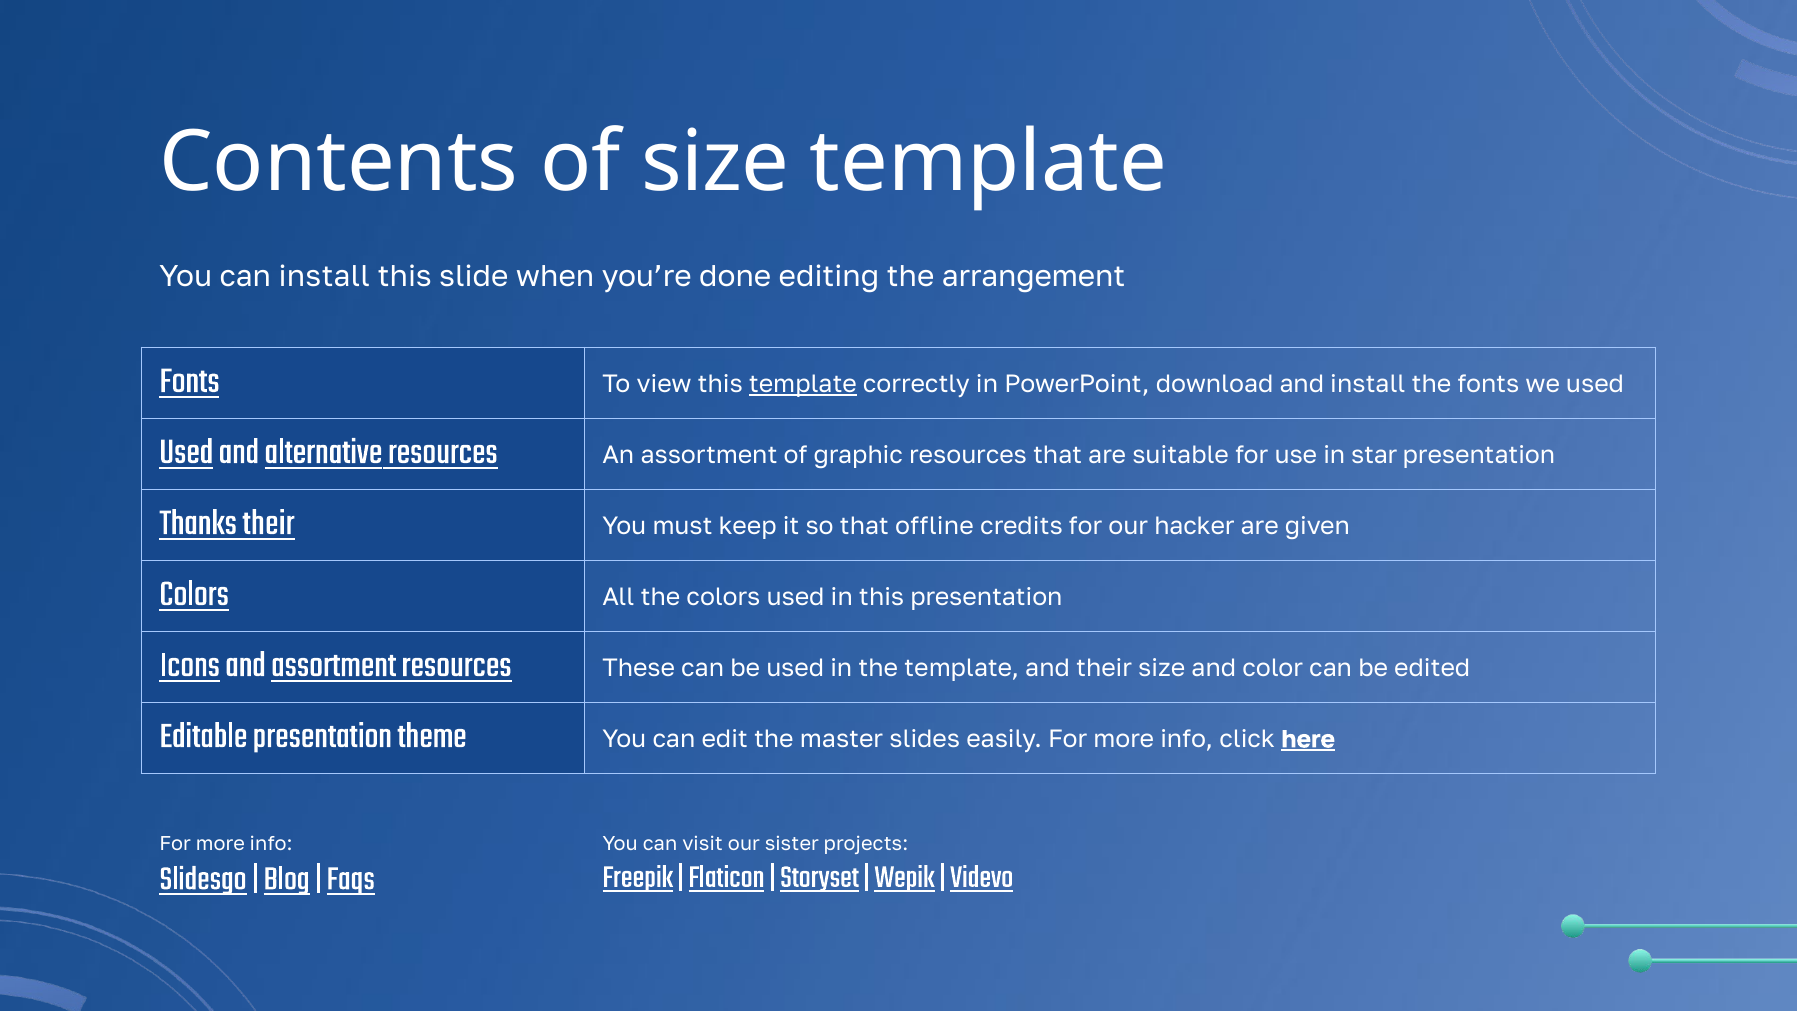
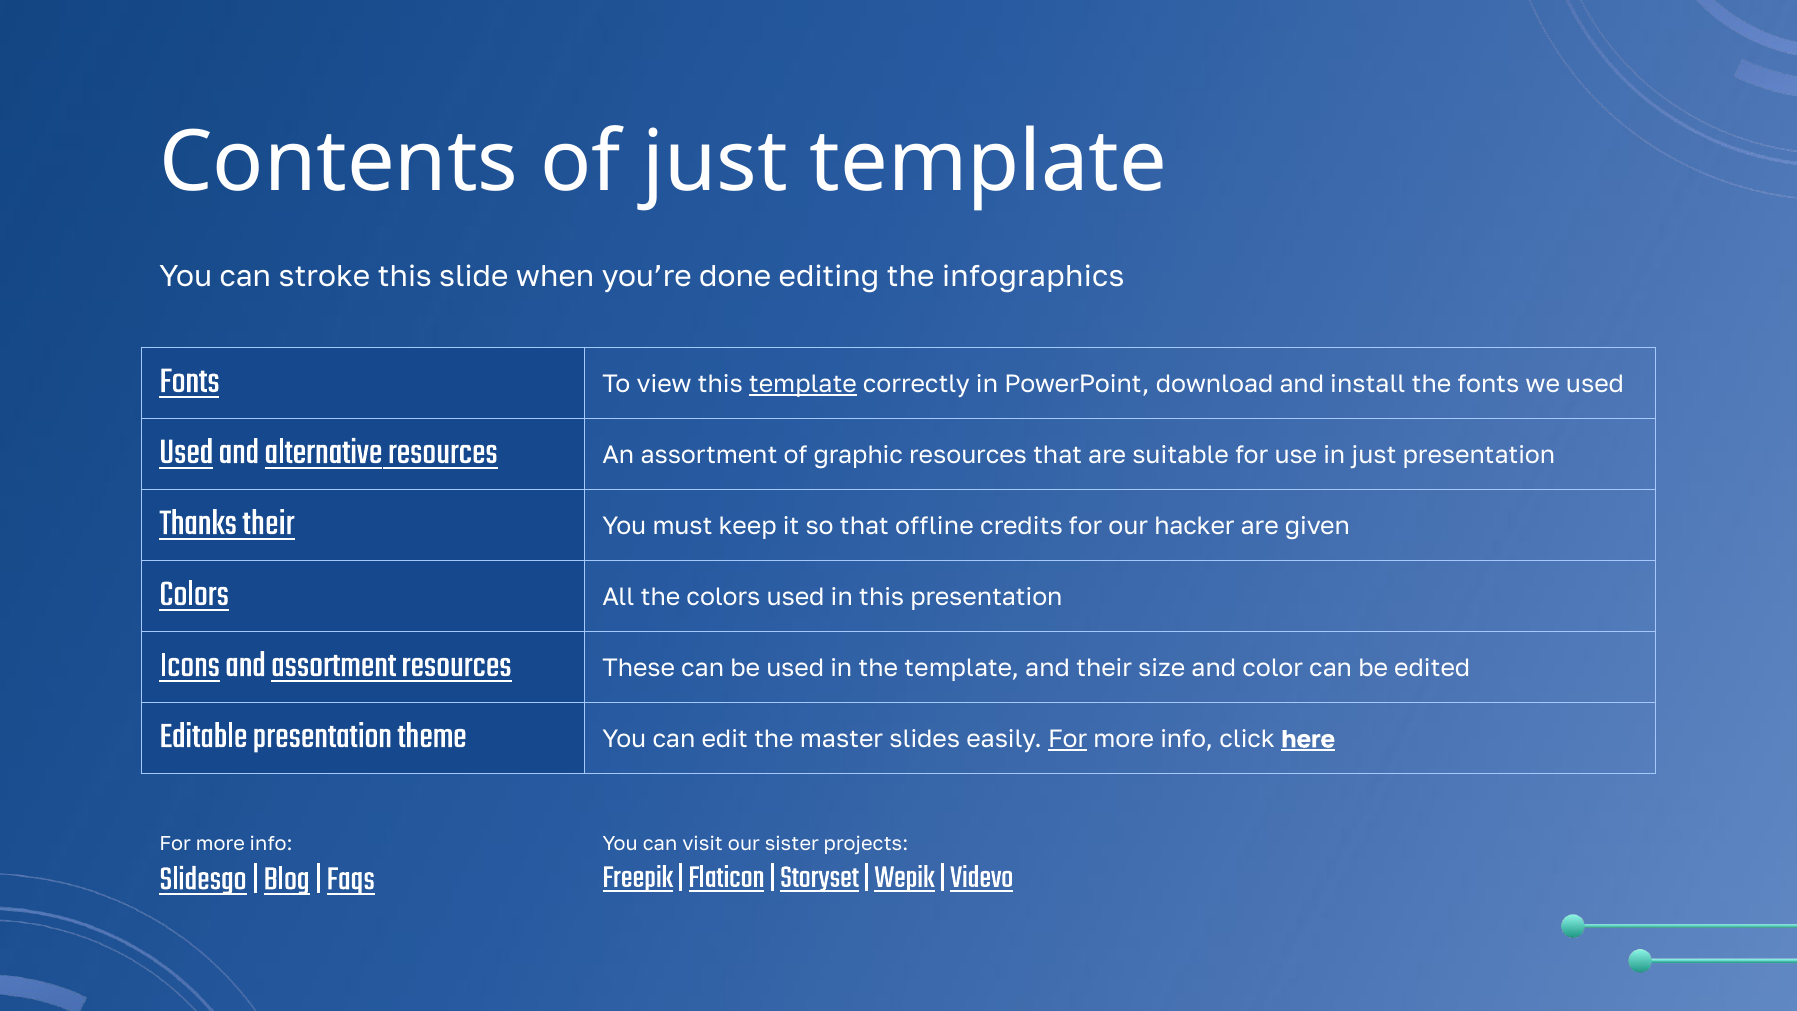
of size: size -> just (715, 162)
can install: install -> stroke (324, 277)
arrangement: arrangement -> infographics (1033, 277)
in star: star -> just (1374, 455)
For underline: none -> present (1068, 739)
